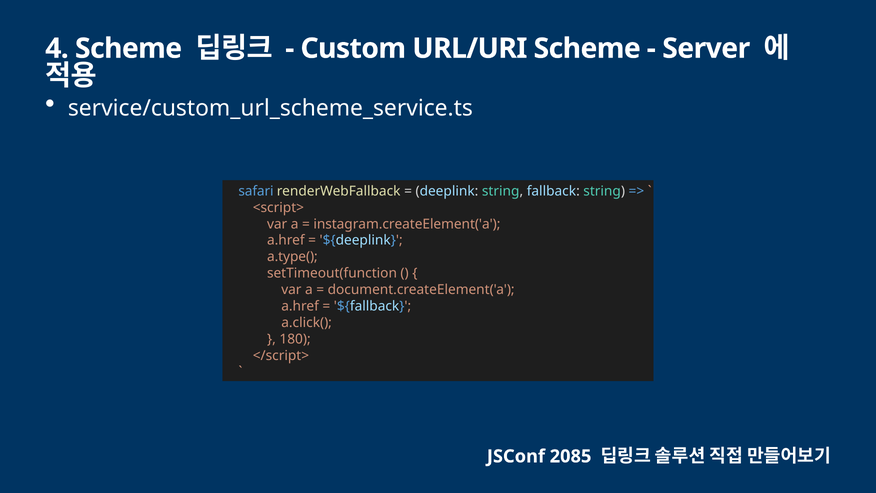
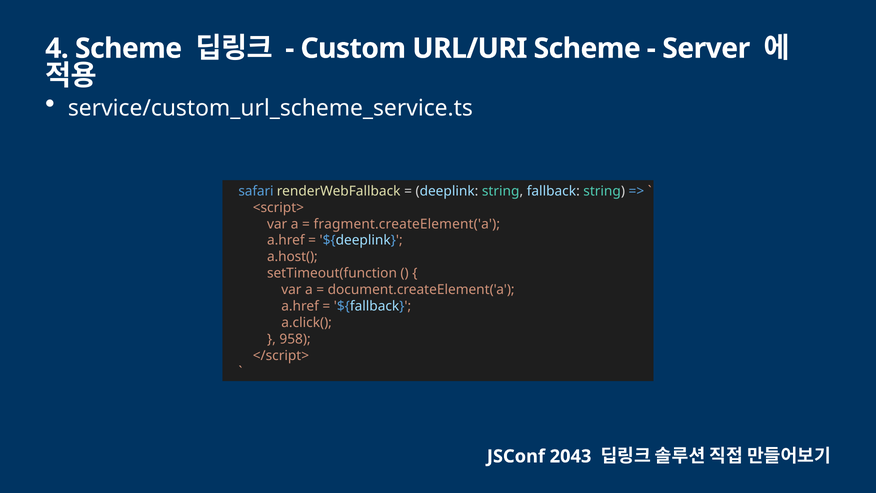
instagram.createElement('a: instagram.createElement('a -> fragment.createElement('a (407, 224)
a.type(: a.type( -> a.host( (292, 257)
180: 180 -> 958 (295, 339)
2085: 2085 -> 2043 (571, 456)
